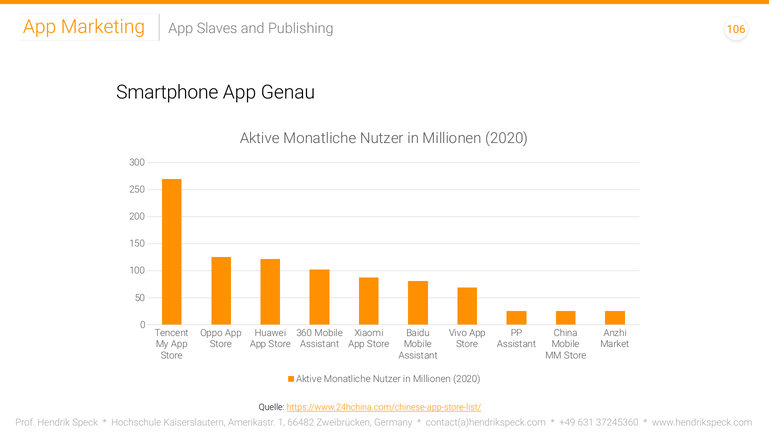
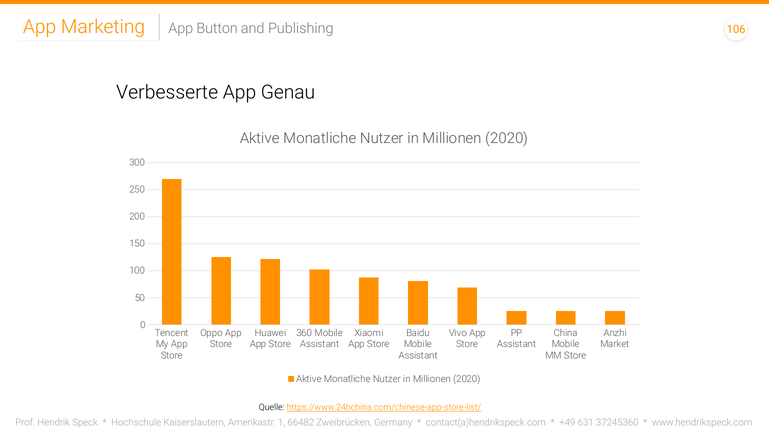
Slaves: Slaves -> Button (217, 28)
Smartphone: Smartphone -> Verbesserte (167, 92)
